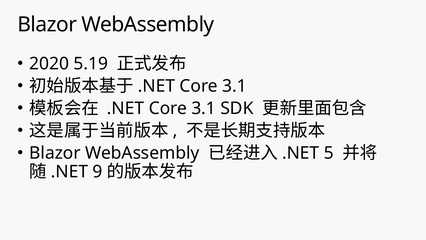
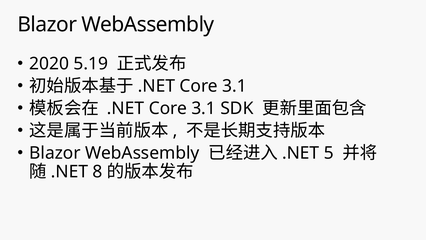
9: 9 -> 8 (98, 172)
